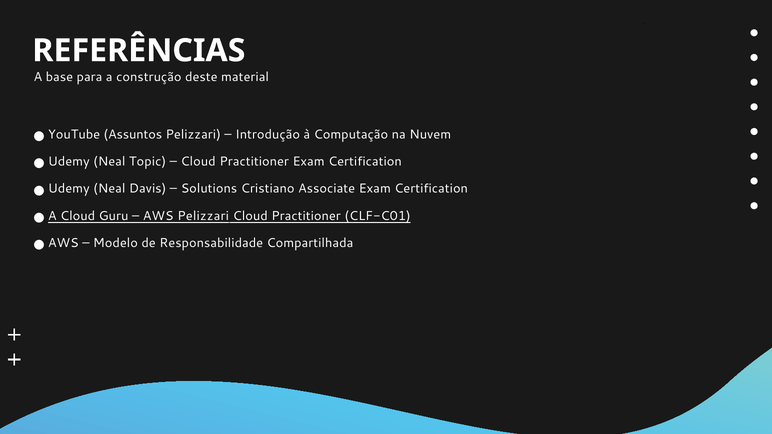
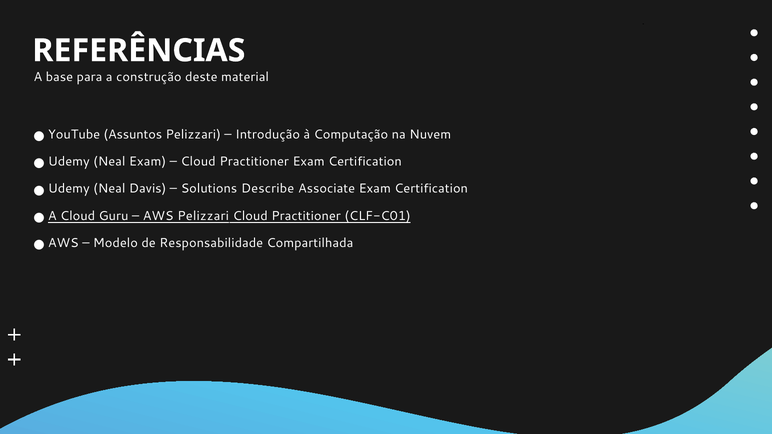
Neal Topic: Topic -> Exam (148, 162)
Cristiano: Cristiano -> Describe (268, 189)
